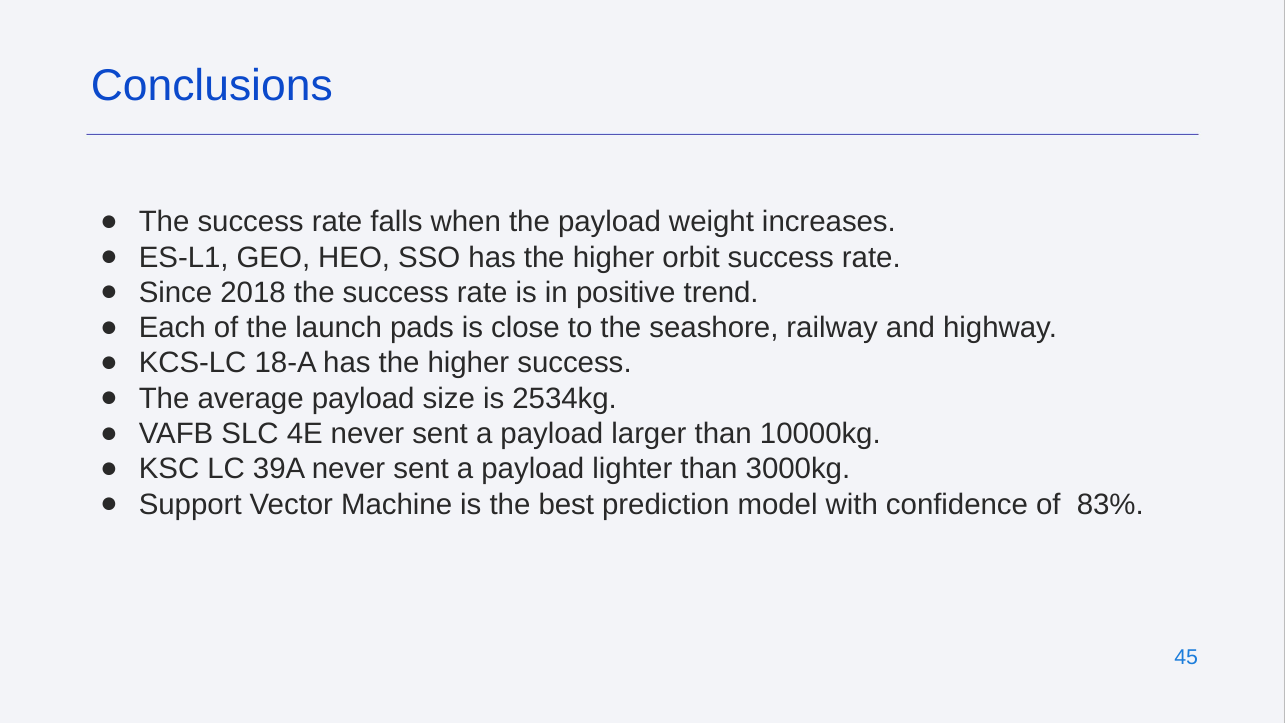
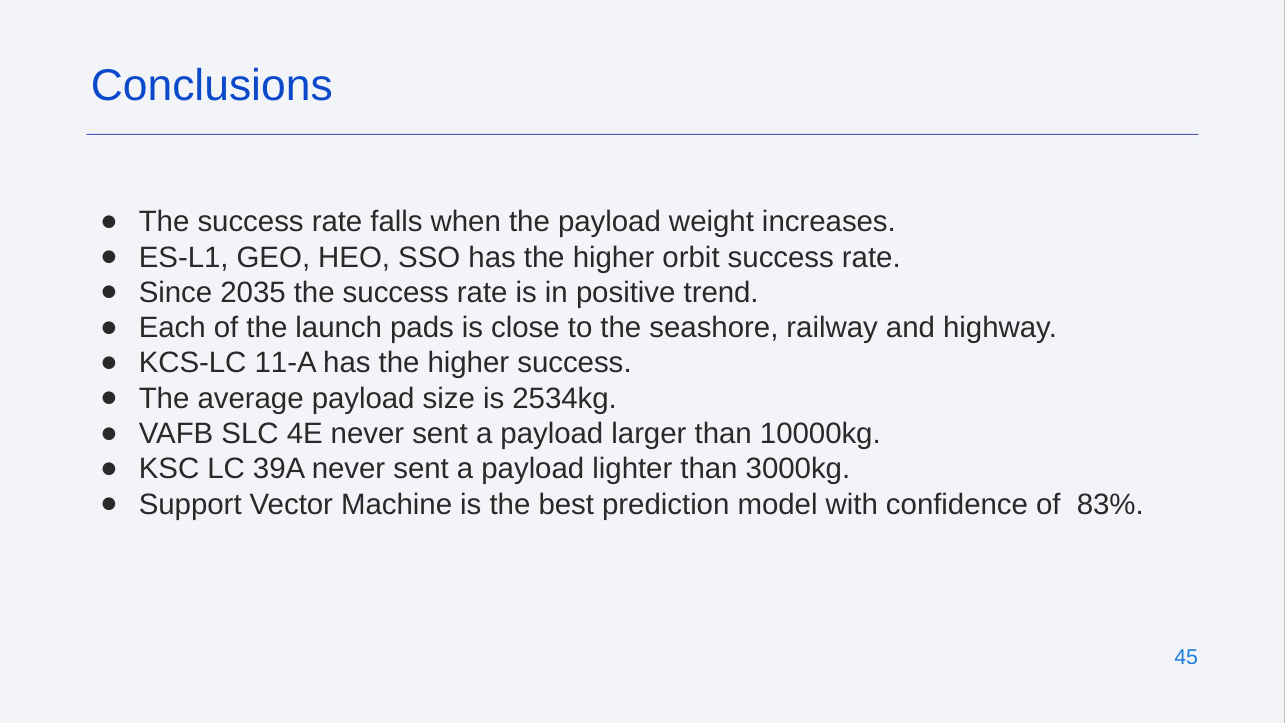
2018: 2018 -> 2035 (253, 293)
18-A: 18-A -> 11-A (286, 363)
